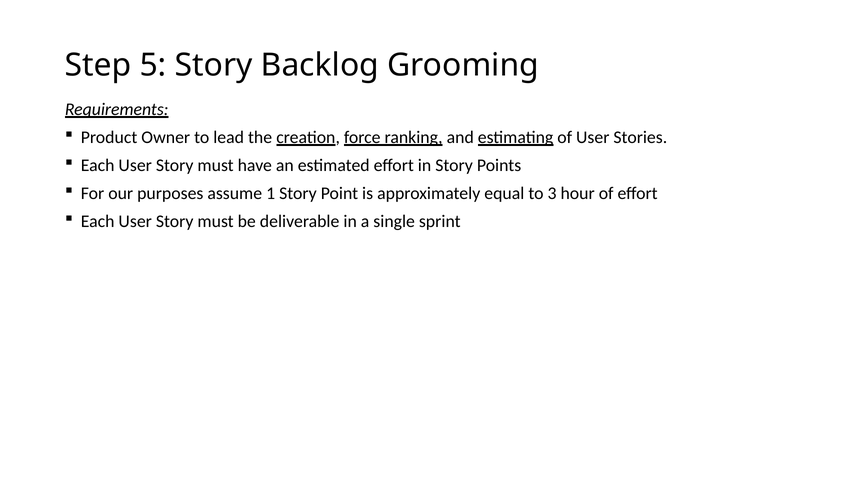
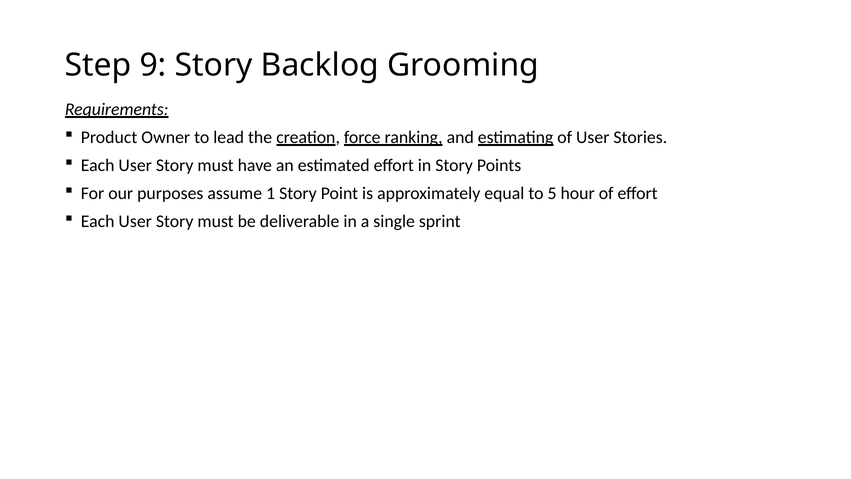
5: 5 -> 9 (153, 65)
3: 3 -> 5 (552, 193)
